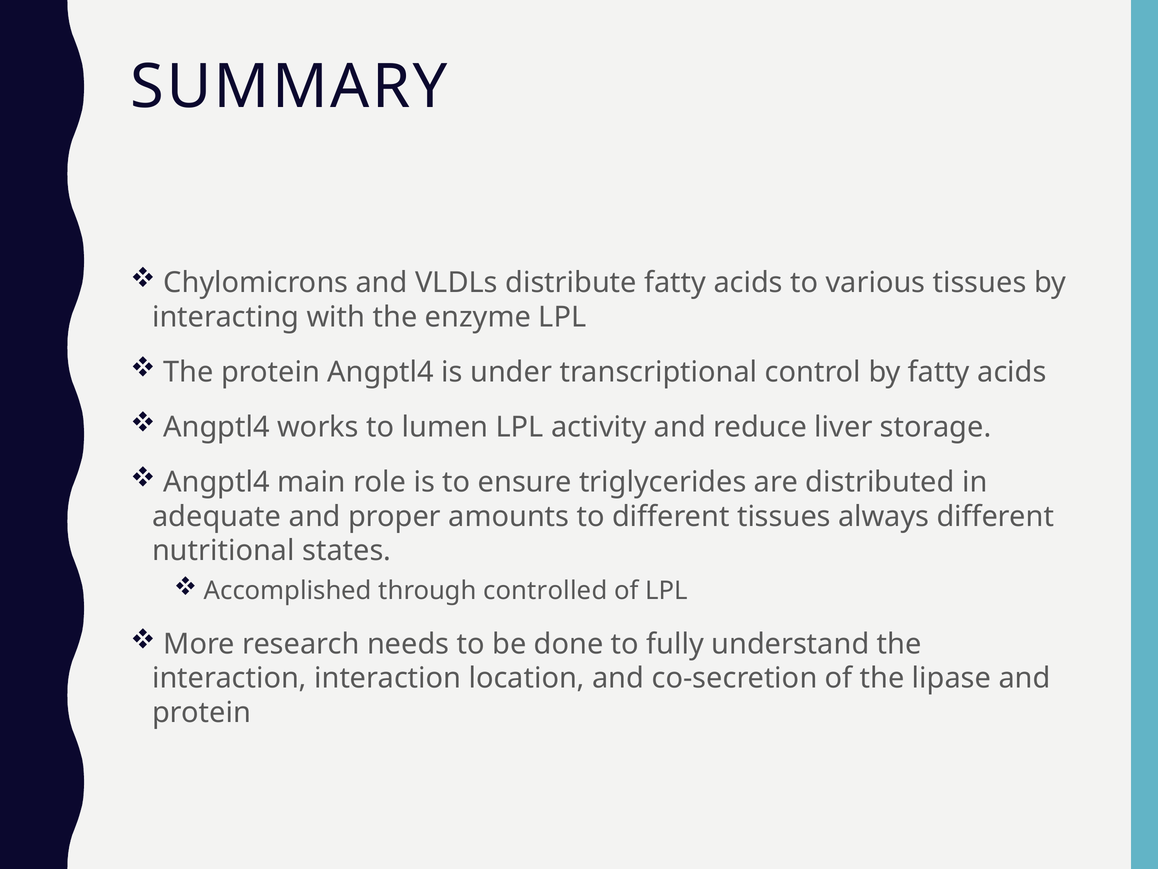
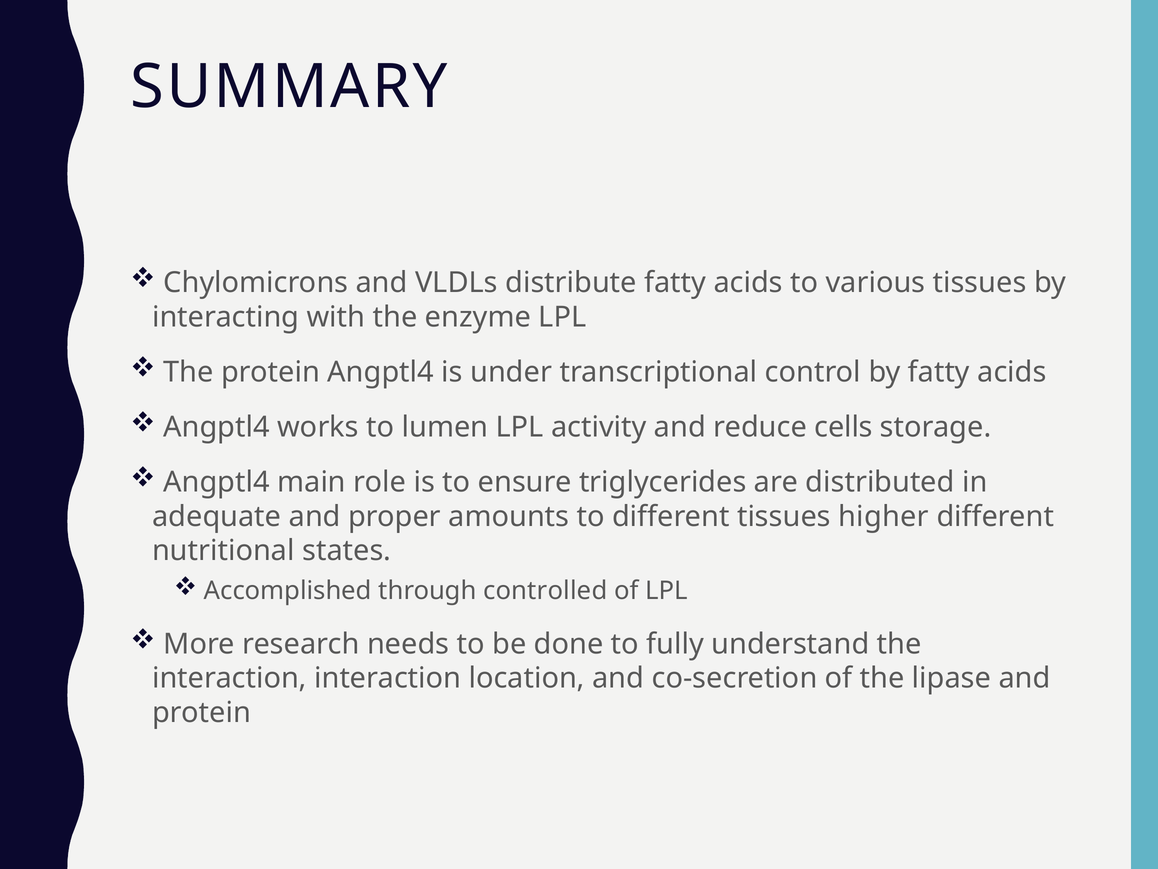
liver: liver -> cells (844, 427)
always: always -> higher (884, 516)
